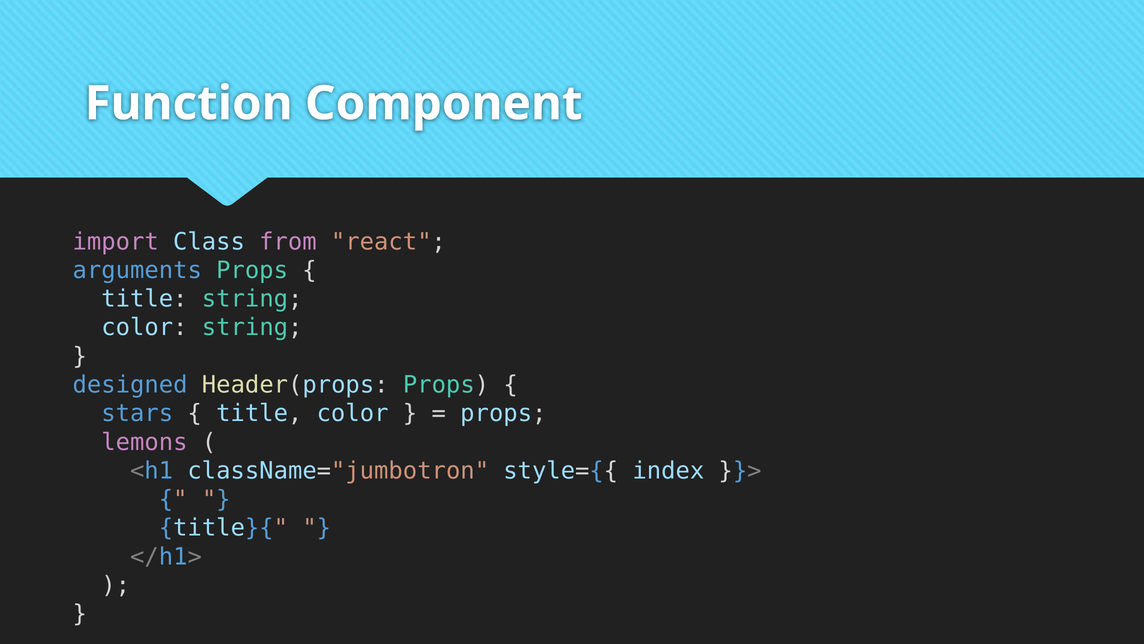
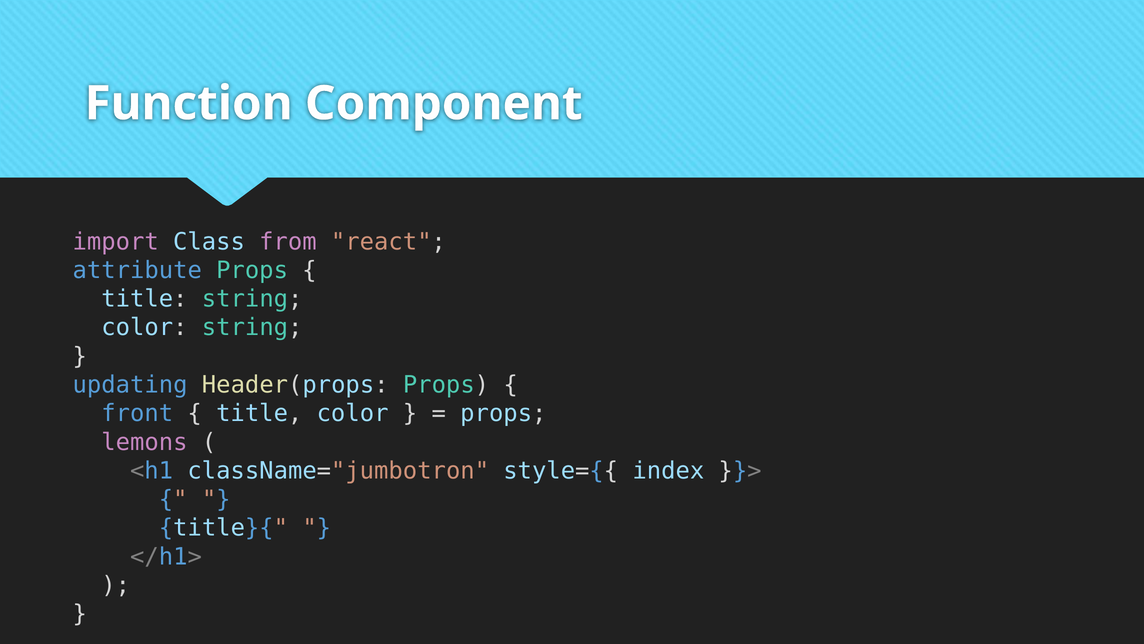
arguments: arguments -> attribute (137, 270)
designed: designed -> updating (130, 385)
stars: stars -> front (137, 413)
